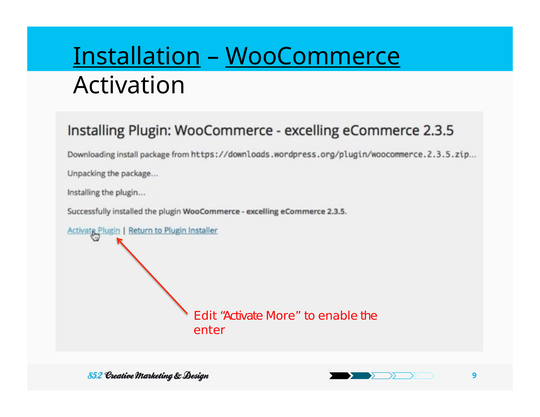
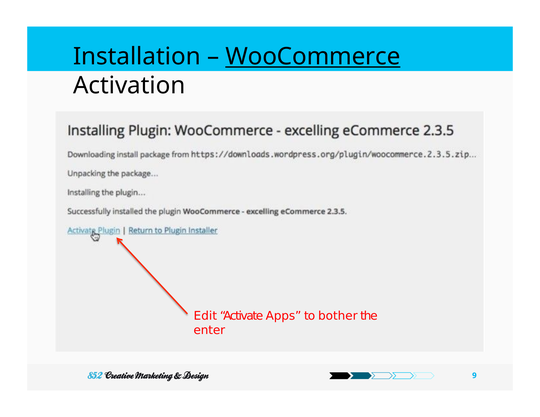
Installation underline: present -> none (137, 57)
More: More -> Apps (284, 316)
enable: enable -> bother (338, 316)
